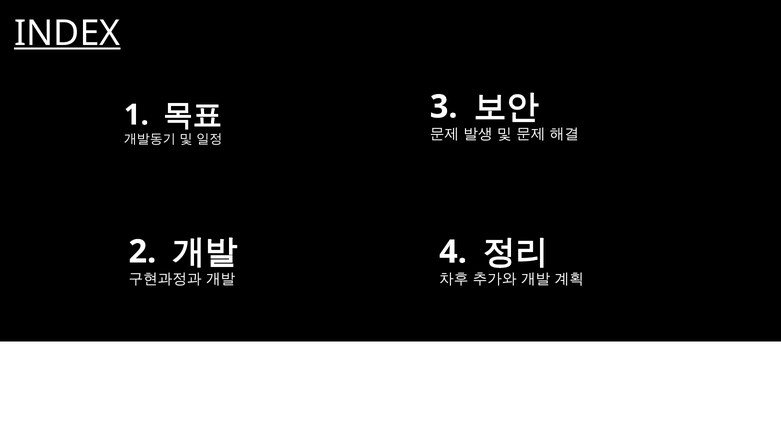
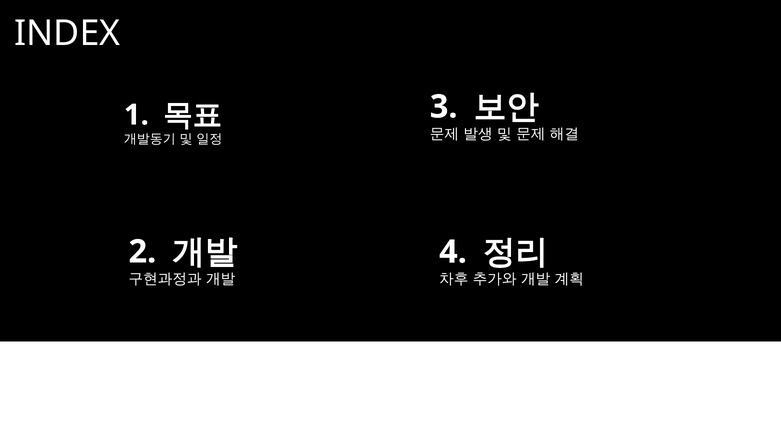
INDEX underline: present -> none (67, 33)
